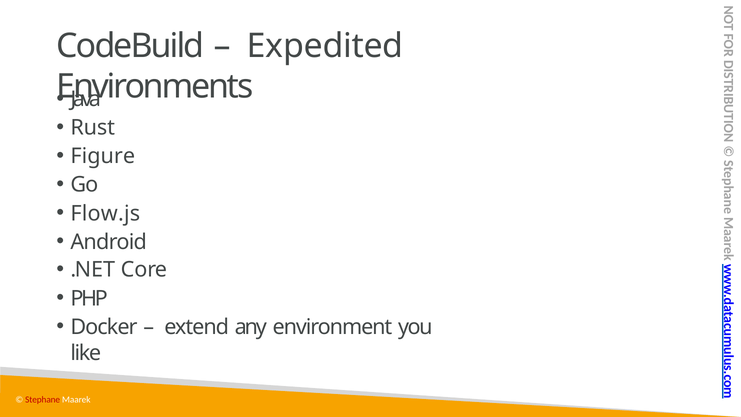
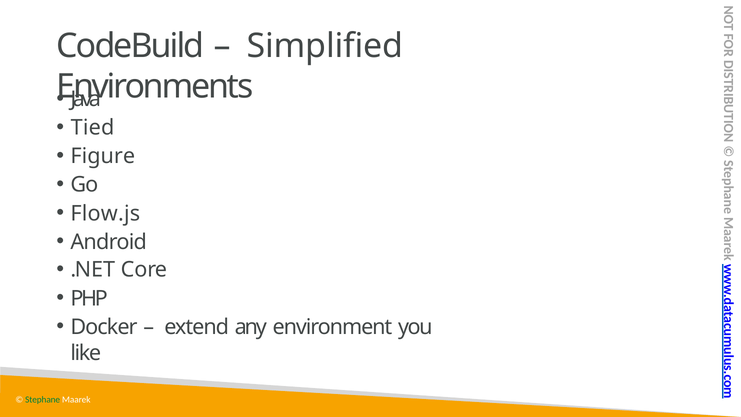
Expedited: Expedited -> Simplified (325, 46)
Rust: Rust -> Tied (93, 128)
Stephane colour: red -> green (43, 400)
